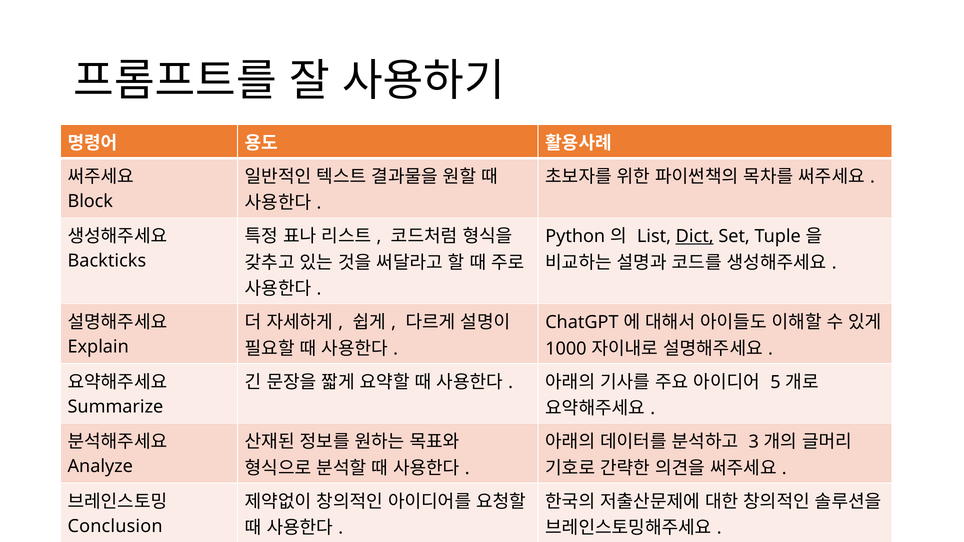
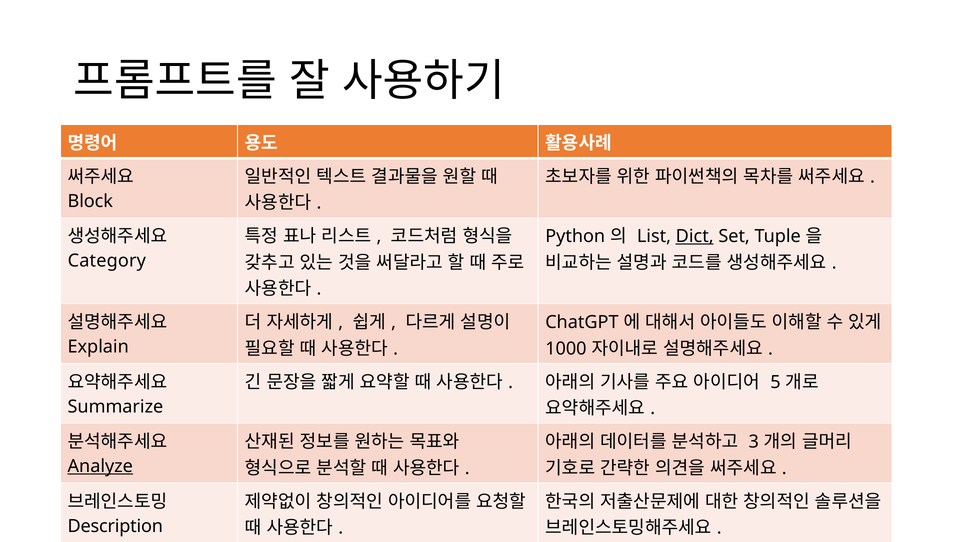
Backticks: Backticks -> Category (107, 261)
Analyze underline: none -> present (100, 467)
Conclusion: Conclusion -> Description (115, 526)
